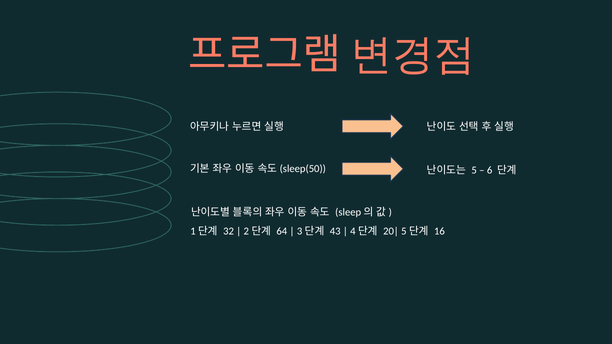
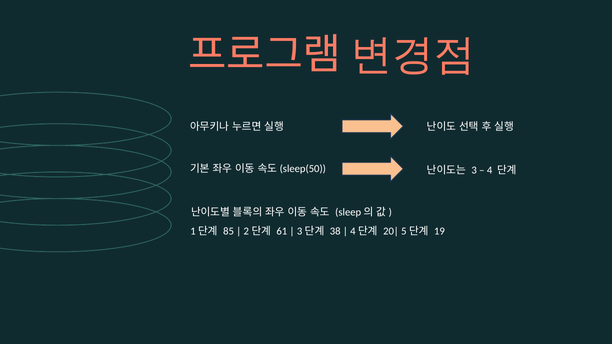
5: 5 -> 3 (474, 170)
6: 6 -> 4 (490, 170)
32: 32 -> 85 (229, 231)
64: 64 -> 61 (282, 231)
43: 43 -> 38 (335, 231)
16: 16 -> 19 (439, 231)
